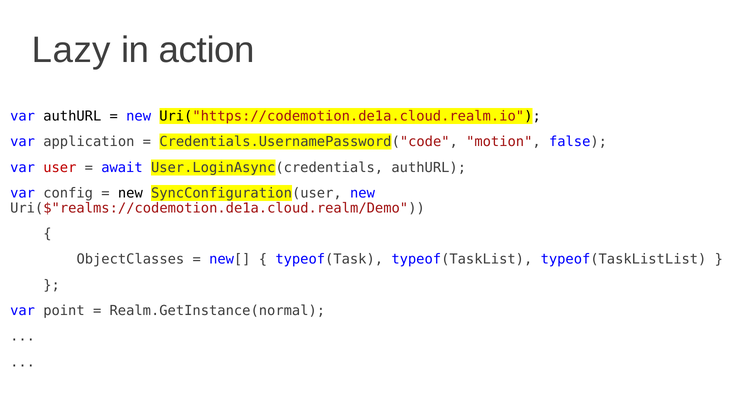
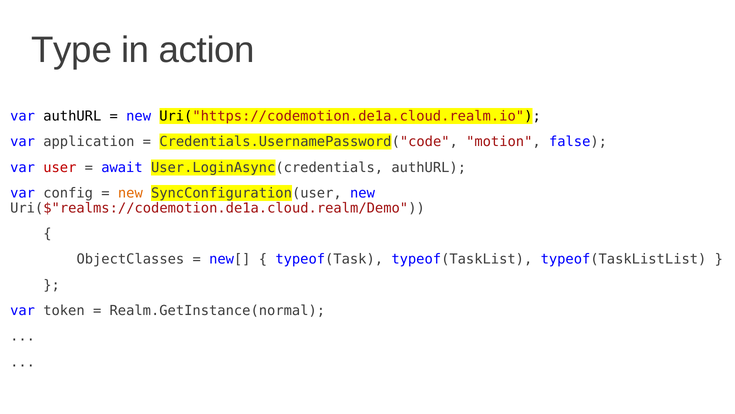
Lazy: Lazy -> Type (72, 50)
new colour: black -> orange (130, 193)
point: point -> token (64, 310)
